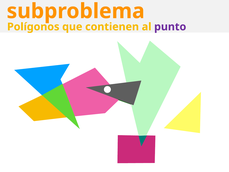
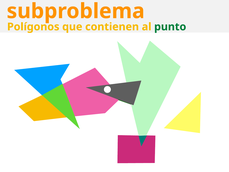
punto colour: purple -> green (170, 27)
